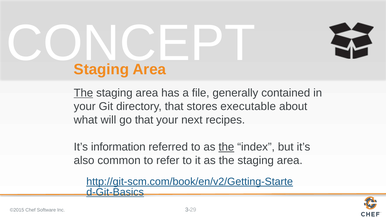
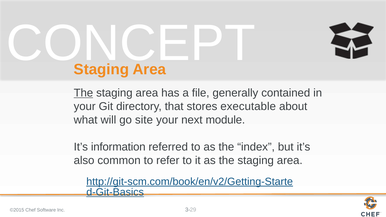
go that: that -> site (144, 120)
recipes: recipes -> module (225, 120)
the underline: present -> none (226, 147)
